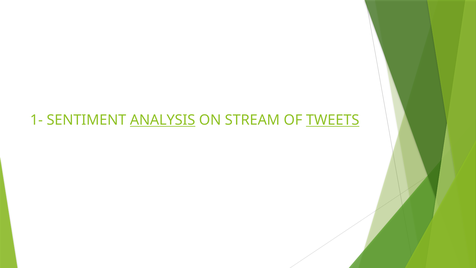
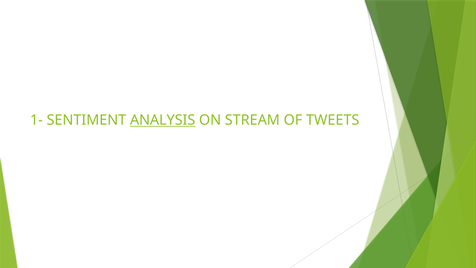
TWEETS underline: present -> none (333, 120)
